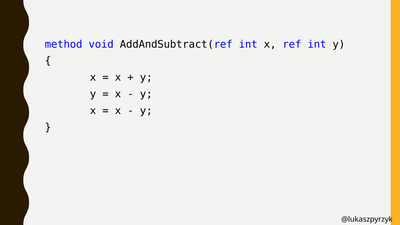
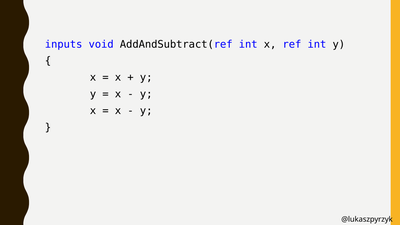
method: method -> inputs (64, 44)
